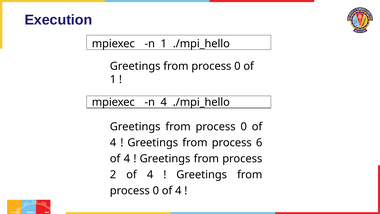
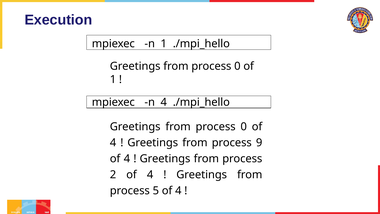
6: 6 -> 9 (259, 143)
0: 0 -> 5 (156, 191)
